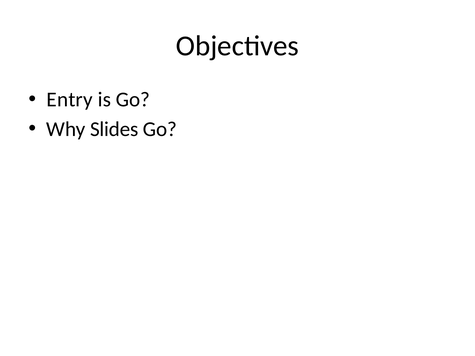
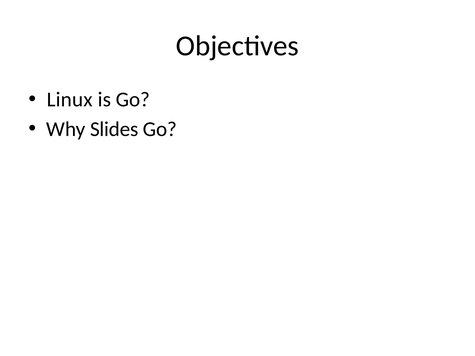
Entry: Entry -> Linux (70, 100)
